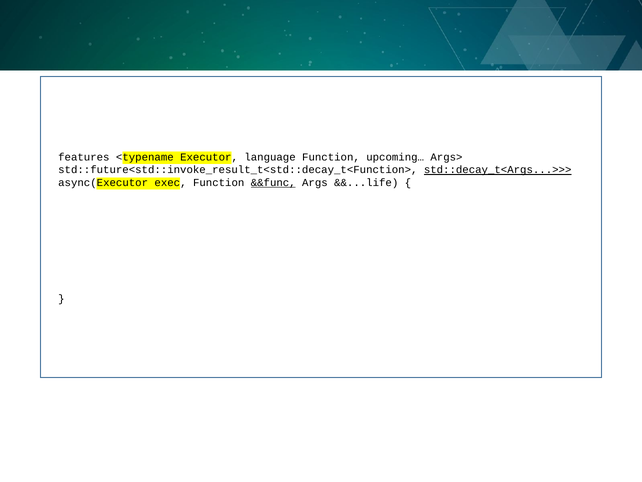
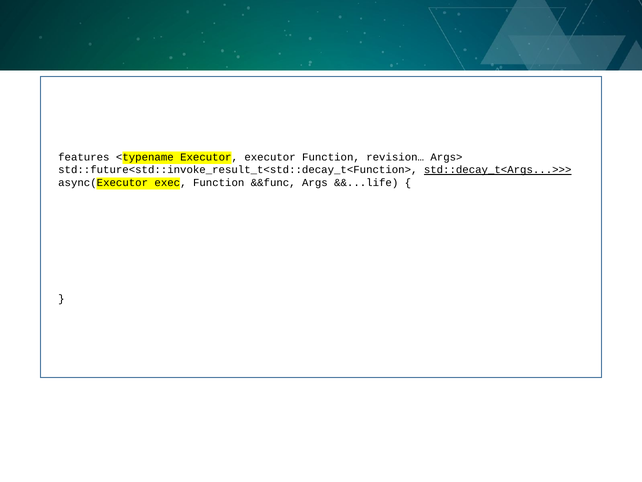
Executor language: language -> executor (270, 157)
upcoming…: upcoming… -> revision… (395, 157)
&&func underline: present -> none (273, 183)
